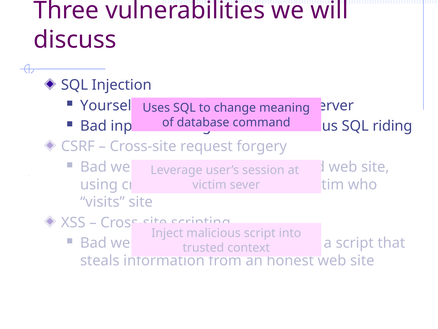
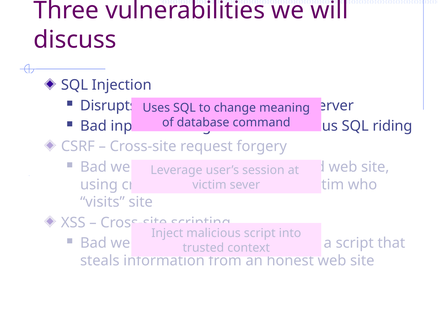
Yourself: Yourself -> Disrupts (108, 105)
